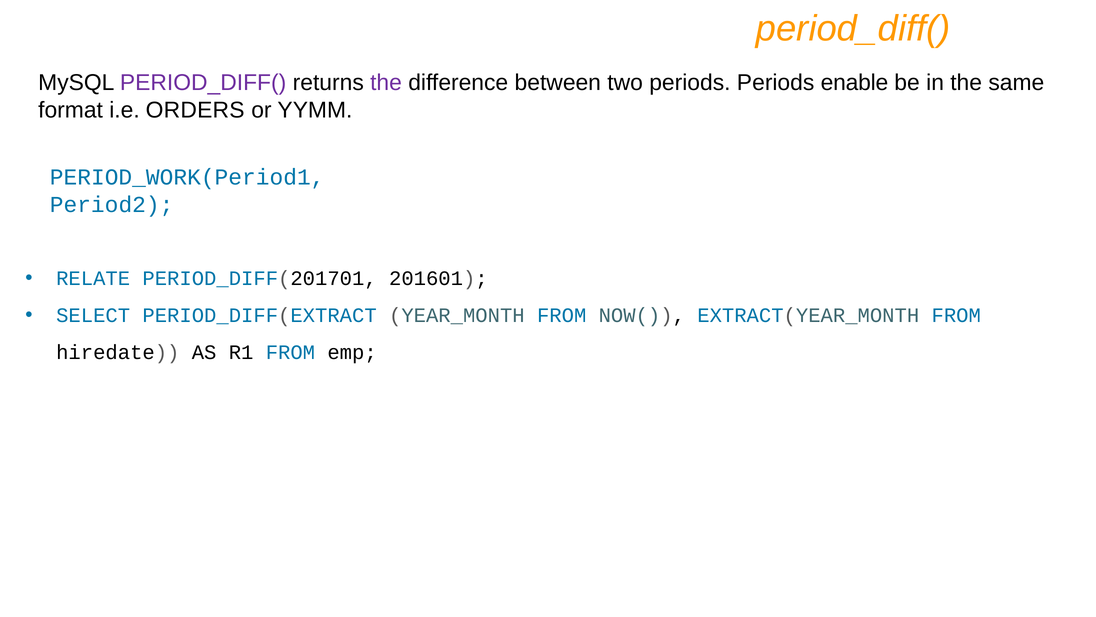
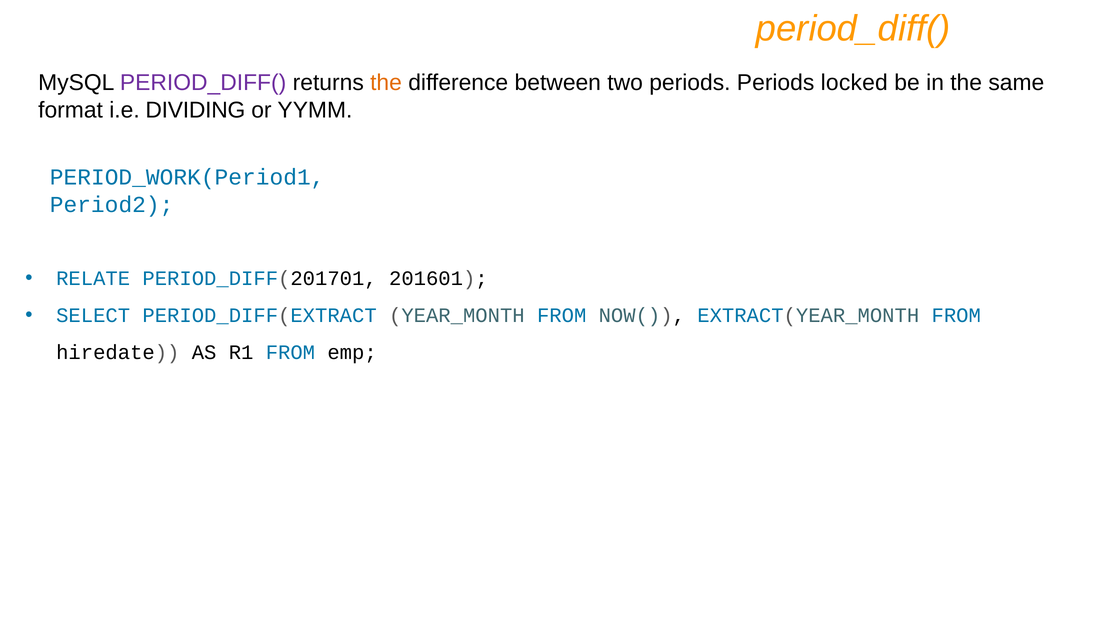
the colour: purple -> orange (386, 83)
enable: enable -> locked (854, 83)
ORDERS: ORDERS -> DIVIDING (195, 110)
